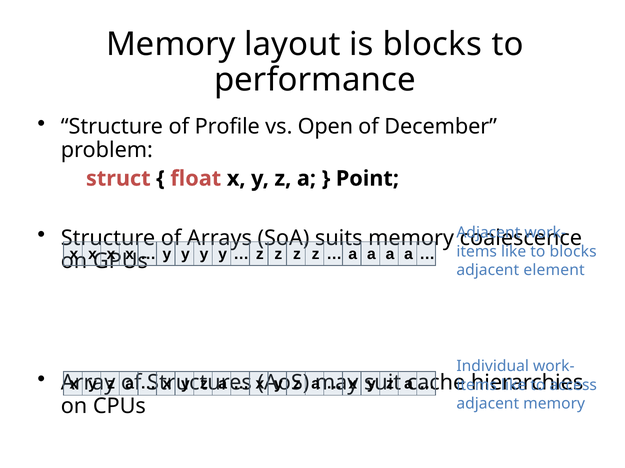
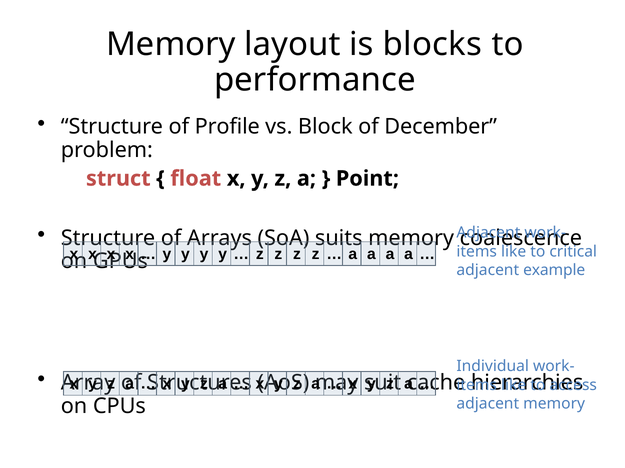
Open: Open -> Block (325, 127)
blocks: blocks -> critical (573, 252)
element: element -> example (554, 271)
